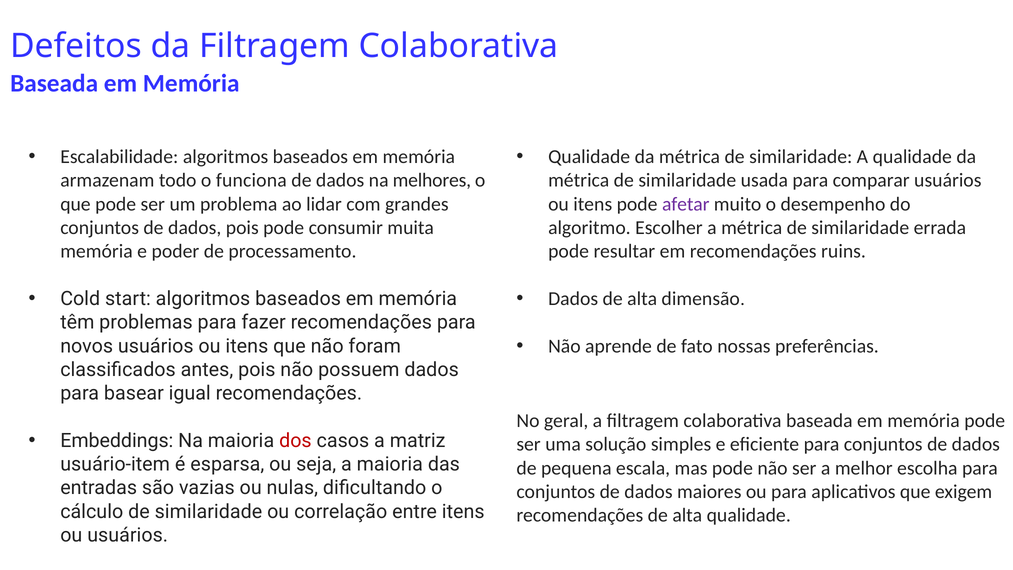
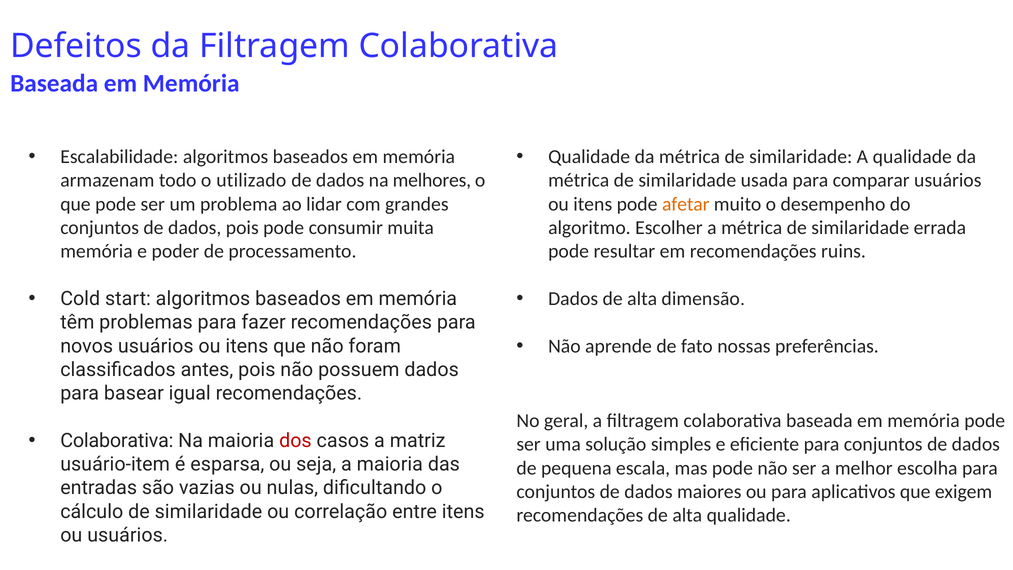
funciona: funciona -> utilizado (251, 180)
afetar colour: purple -> orange (686, 204)
Embeddings: Embeddings -> Colaborativa (117, 441)
